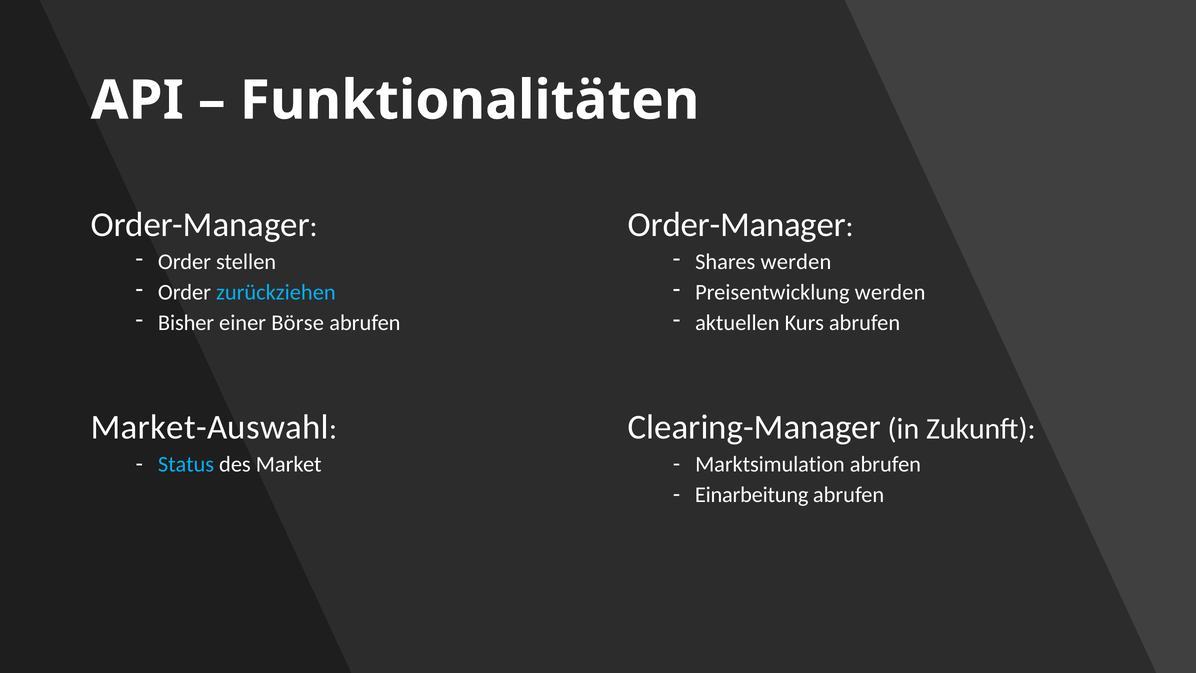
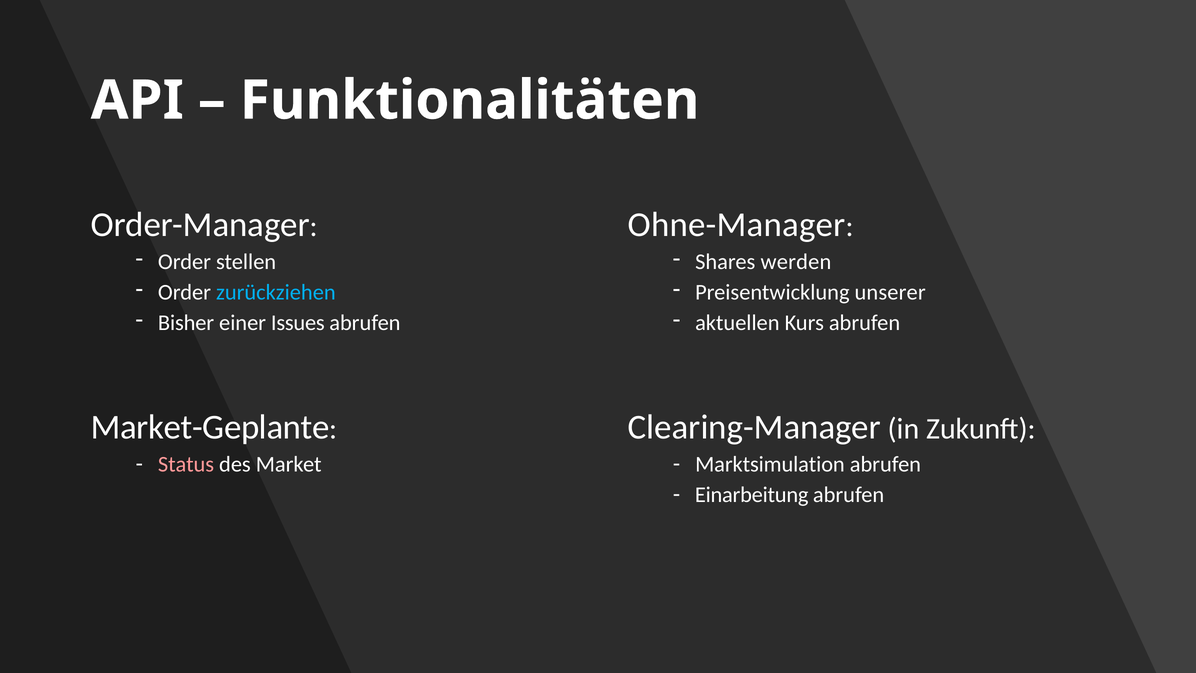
Order-Manager: Order-Manager -> Ohne-Manager (737, 225)
Preisentwicklung werden: werden -> unserer (890, 292)
Börse: Börse -> Issues (298, 323)
Market-Auswahl: Market-Auswahl -> Market-Geplante (210, 427)
Status colour: light blue -> pink (186, 464)
